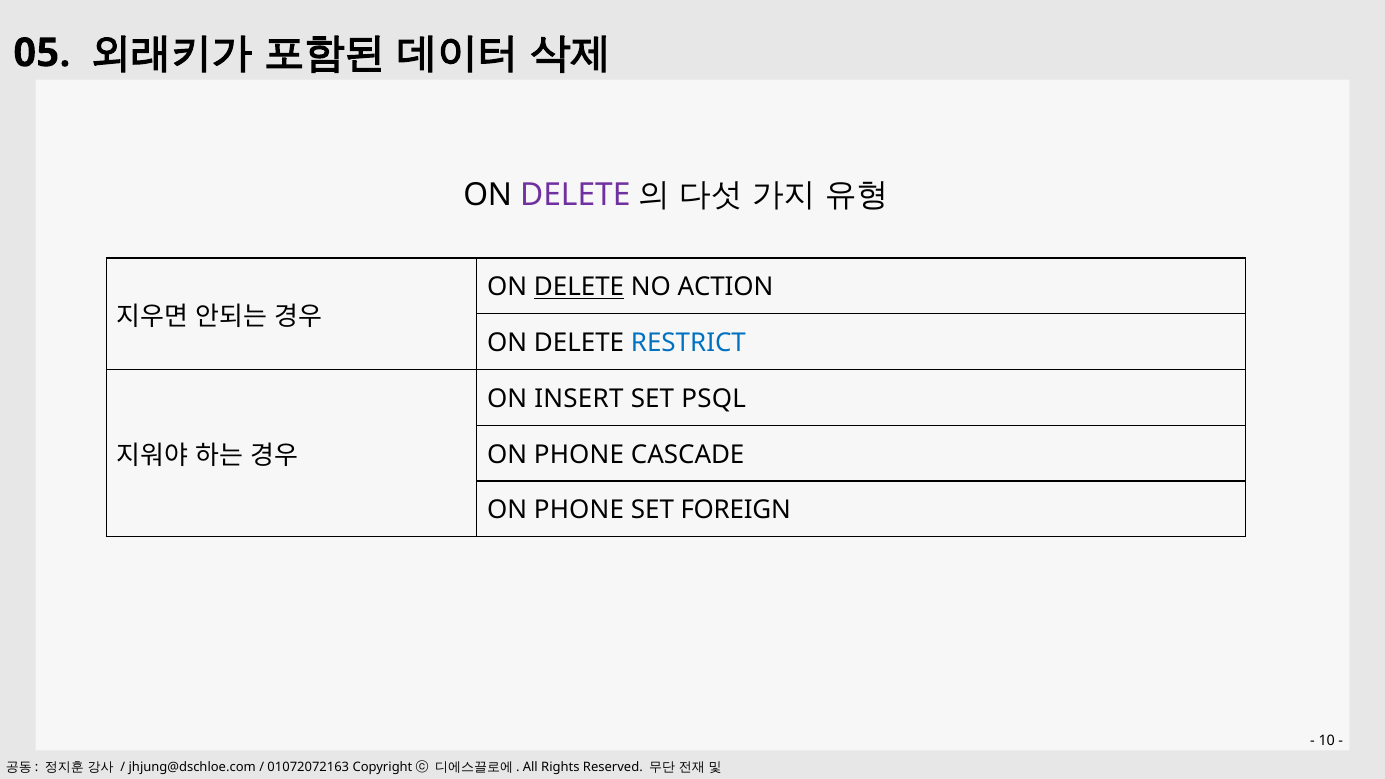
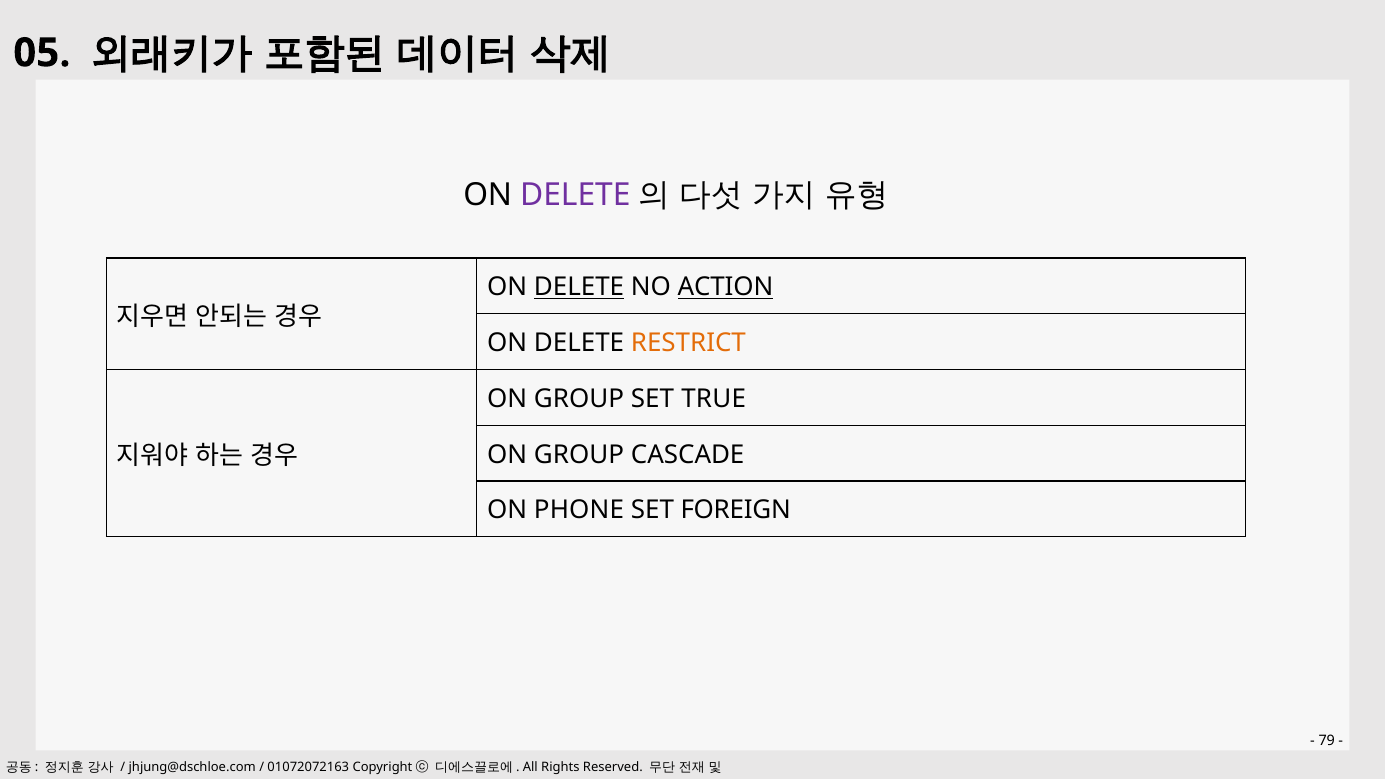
ACTION underline: none -> present (725, 287)
RESTRICT colour: blue -> orange (688, 343)
INSERT: INSERT -> GROUP (579, 399)
PSQL: PSQL -> TRUE (714, 399)
PHONE: PHONE -> GROUP (579, 455)
10: 10 -> 79 (1327, 741)
